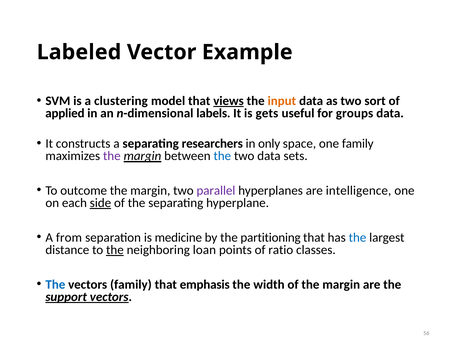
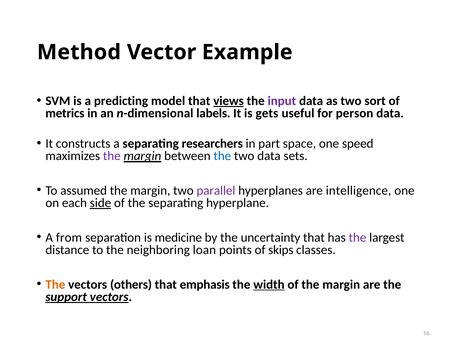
Labeled: Labeled -> Method (79, 52)
clustering: clustering -> predicting (121, 101)
input colour: orange -> purple (282, 101)
applied: applied -> metrics (65, 113)
groups: groups -> person (355, 113)
only: only -> part (269, 144)
one family: family -> speed (358, 144)
outcome: outcome -> assumed (84, 191)
partitioning: partitioning -> uncertainty (271, 238)
the colour: blue -> purple (357, 238)
the underline: present -> none (115, 250)
ratio: ratio -> skips (281, 250)
The colour: blue -> orange (55, 285)
vectors family: family -> others (131, 285)
width underline: none -> present (269, 285)
